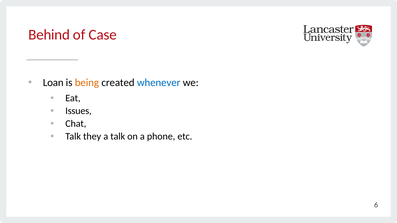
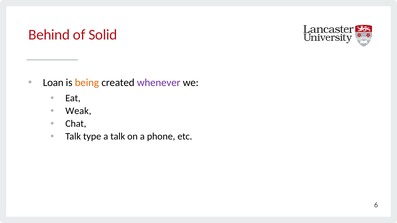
Case: Case -> Solid (103, 35)
whenever colour: blue -> purple (159, 83)
Issues: Issues -> Weak (78, 111)
they: they -> type (92, 137)
